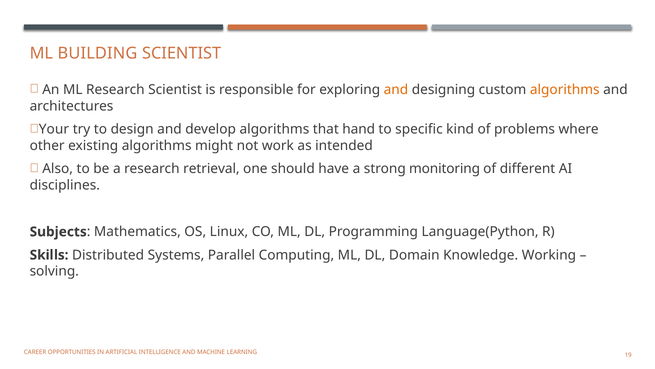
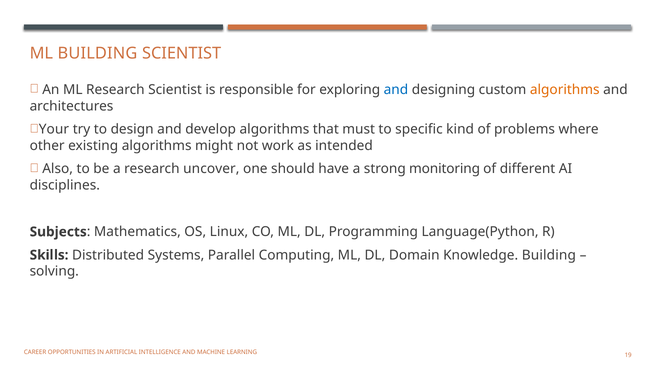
and colour: orange -> blue (396, 89)
hand: hand -> must (359, 129)
retrieval: retrieval -> uncover (211, 169)
Knowledge Working: Working -> Building (549, 255)
